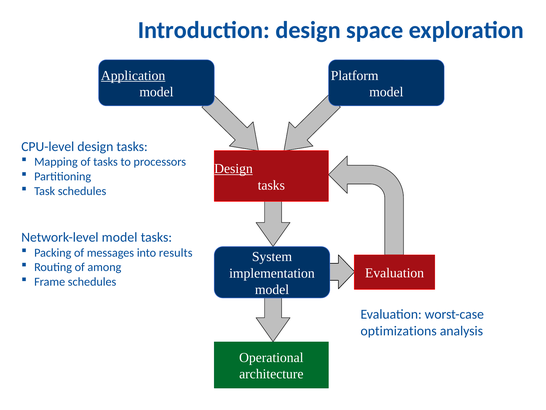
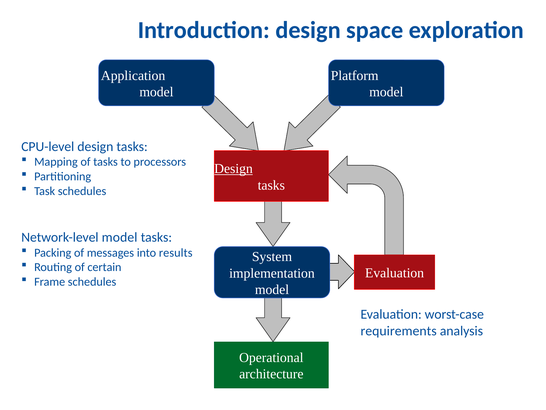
Application underline: present -> none (133, 75)
among: among -> certain (104, 267)
optimizations: optimizations -> requirements (399, 330)
